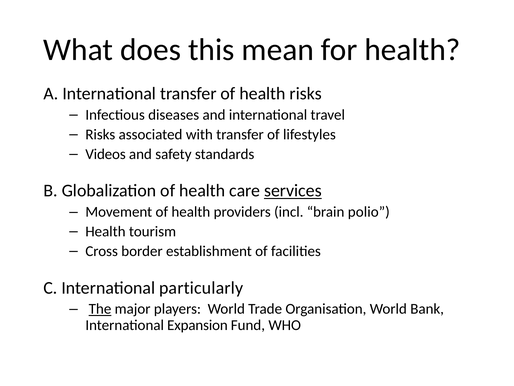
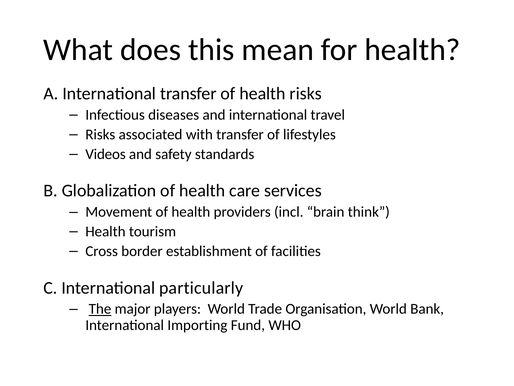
services underline: present -> none (293, 190)
polio: polio -> think (369, 212)
Expansion: Expansion -> Importing (197, 325)
